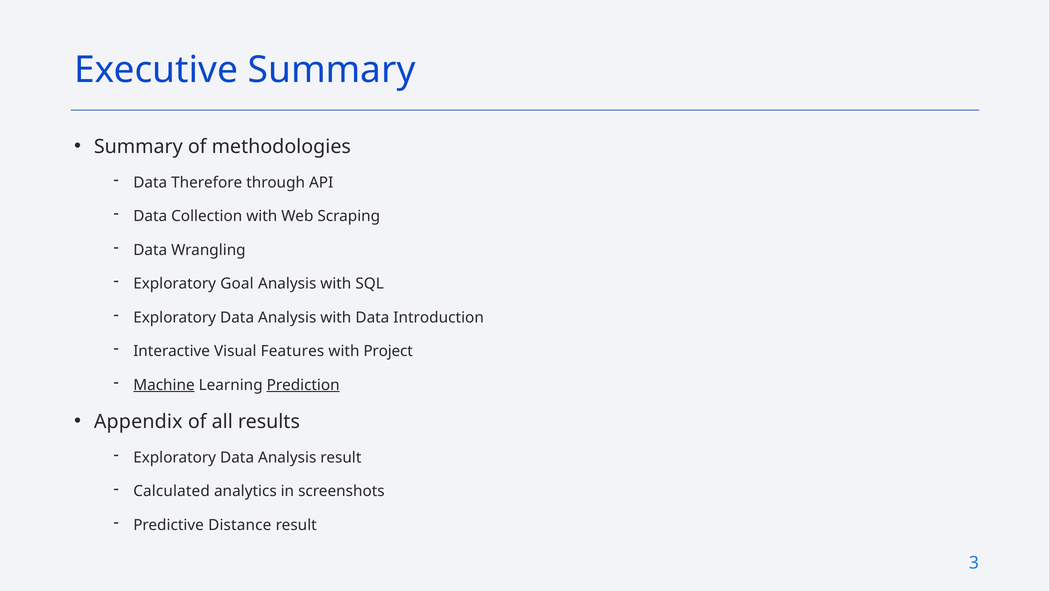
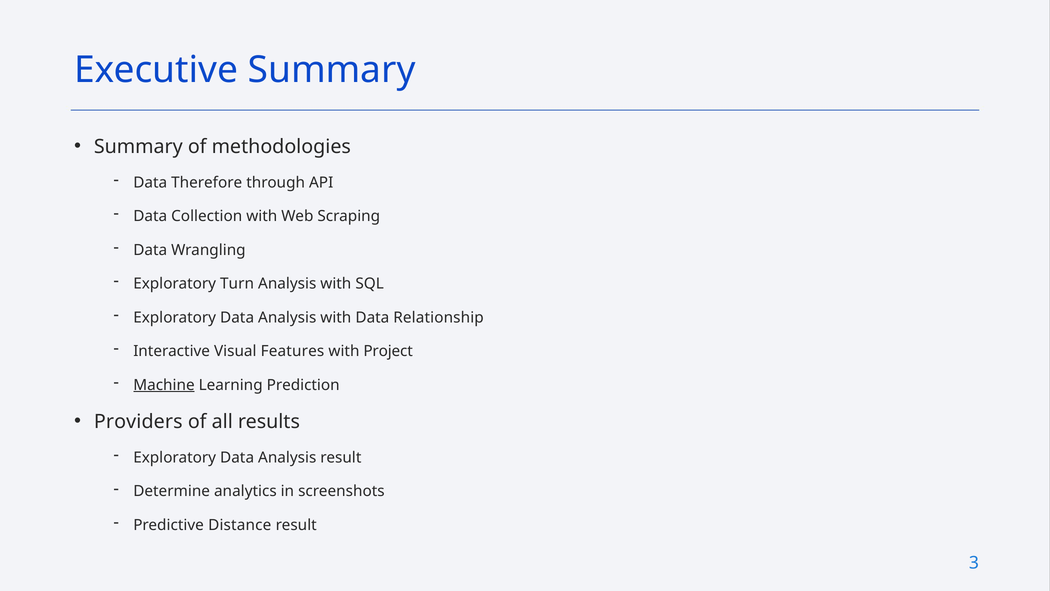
Goal: Goal -> Turn (237, 284)
Introduction: Introduction -> Relationship (439, 317)
Prediction underline: present -> none (303, 385)
Appendix: Appendix -> Providers (138, 421)
Calculated: Calculated -> Determine (172, 491)
